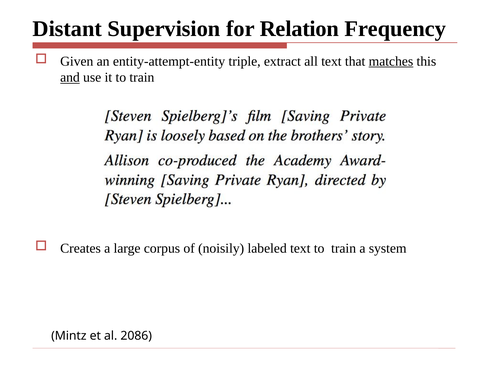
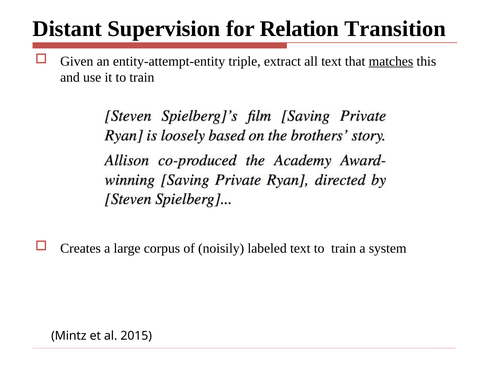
Frequency: Frequency -> Transition (395, 29)
and underline: present -> none (70, 77)
2086: 2086 -> 2015 (136, 336)
